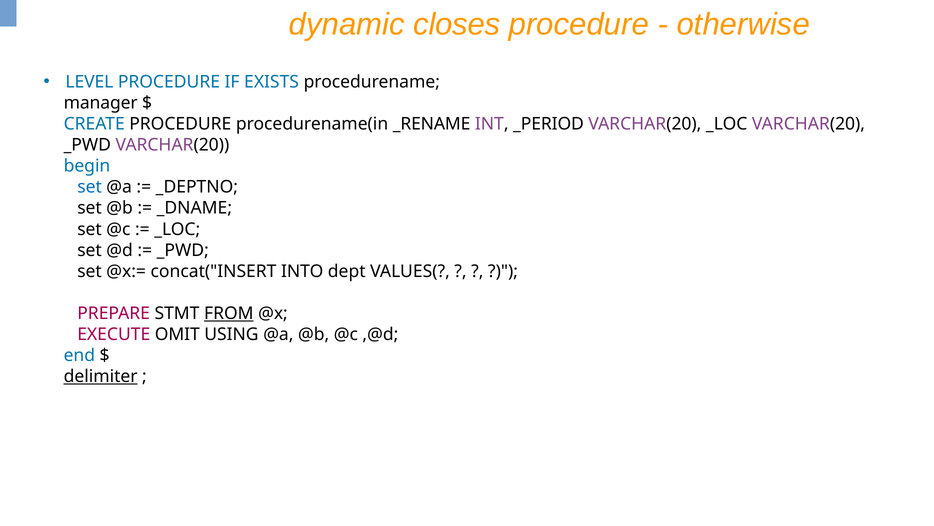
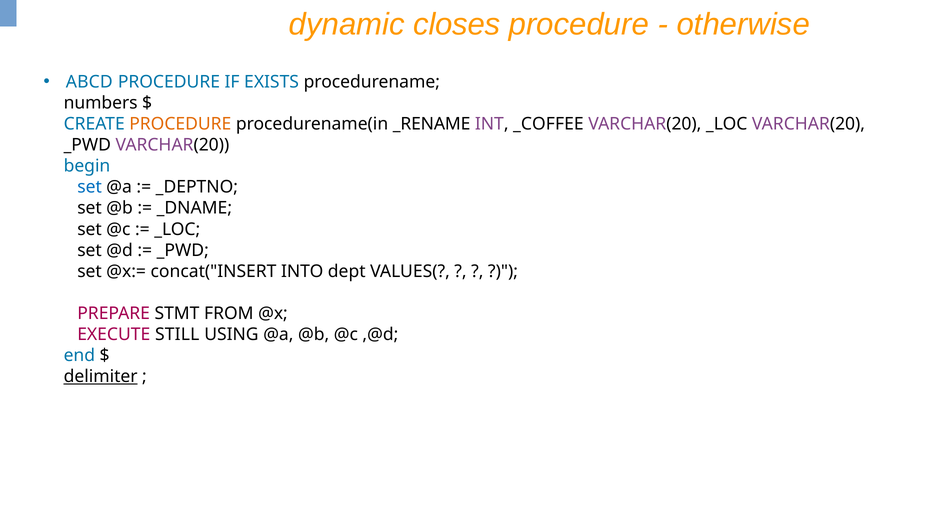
LEVEL: LEVEL -> ABCD (89, 82)
manager: manager -> numbers (101, 103)
PROCEDURE colour: black -> orange (180, 124)
_PERIOD: _PERIOD -> _COFFEE (548, 124)
FROM underline: present -> none (229, 313)
OMIT: OMIT -> STILL (177, 334)
